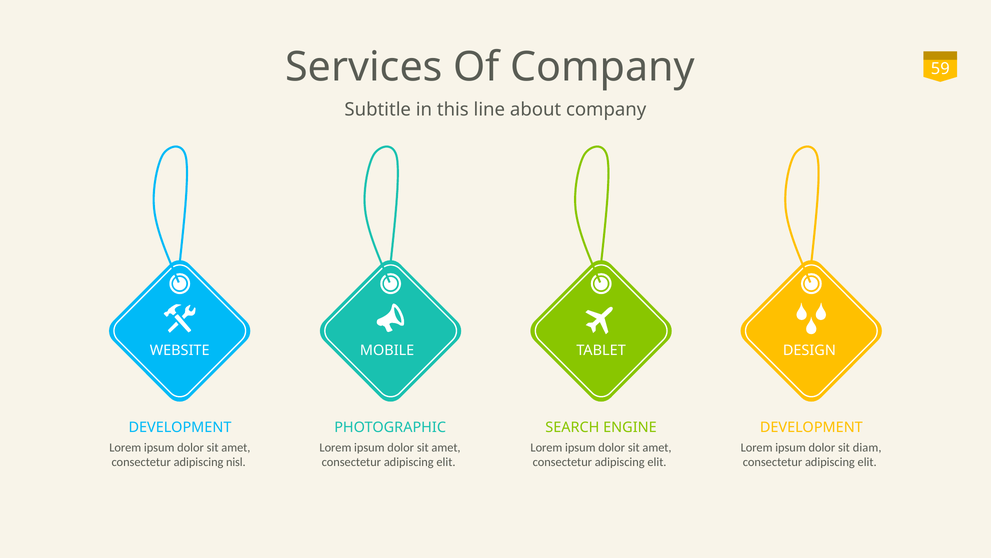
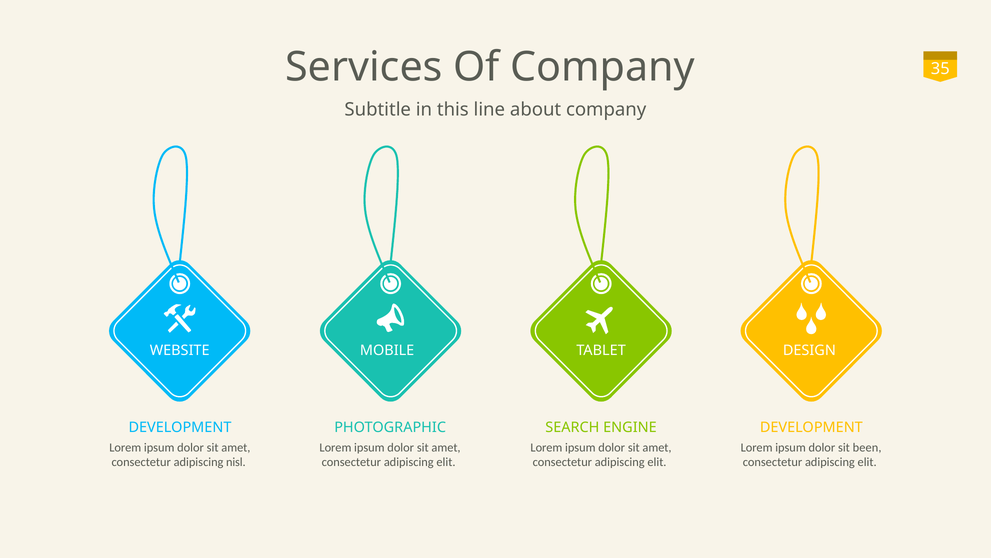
59: 59 -> 35 (940, 69)
diam: diam -> been (867, 447)
